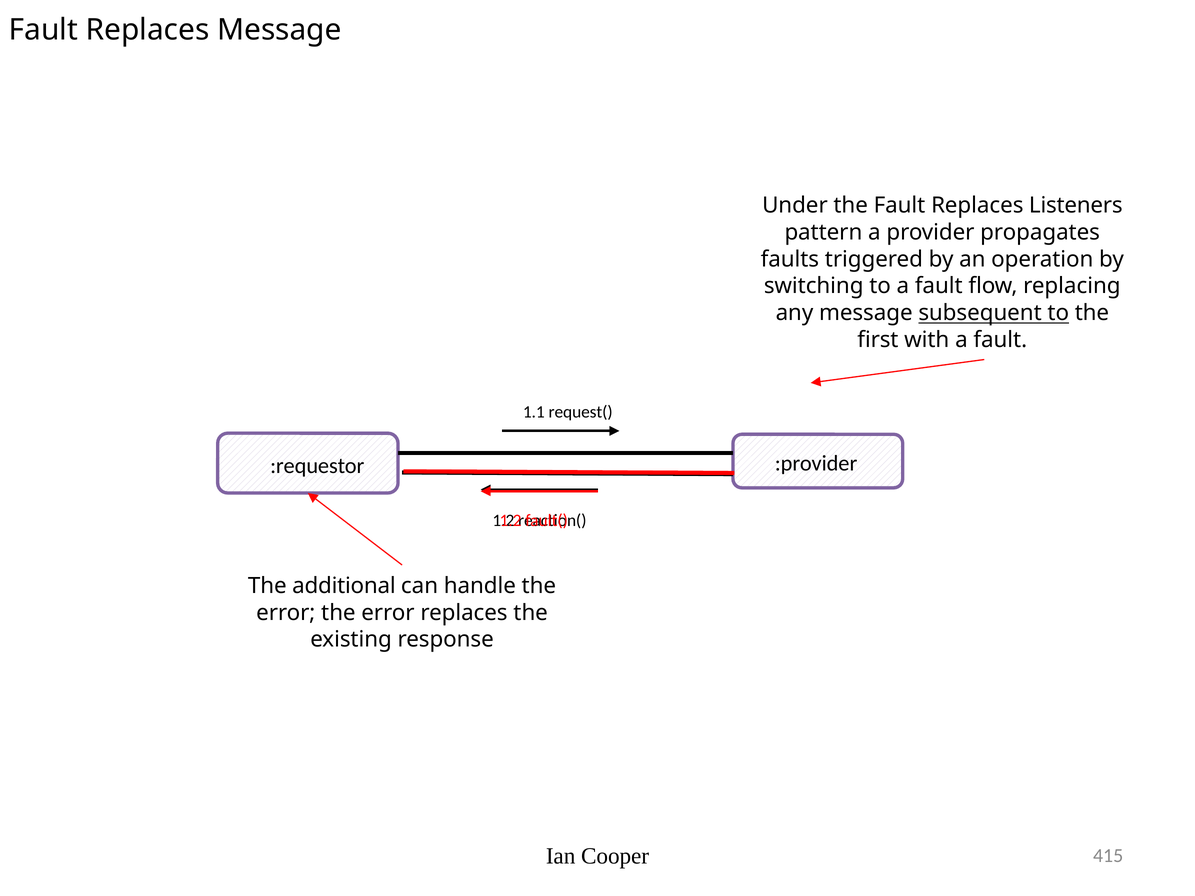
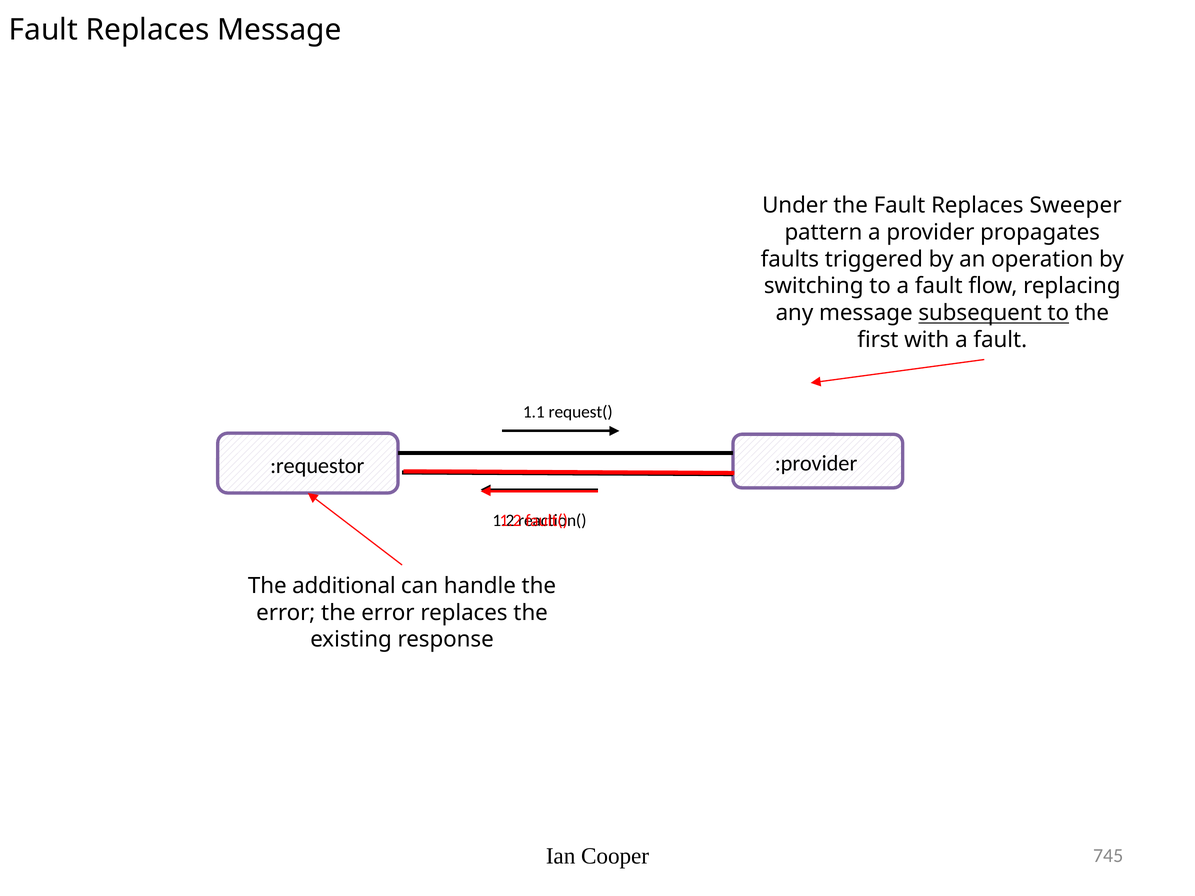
Listeners: Listeners -> Sweeper (1076, 205)
415: 415 -> 745 (1108, 856)
